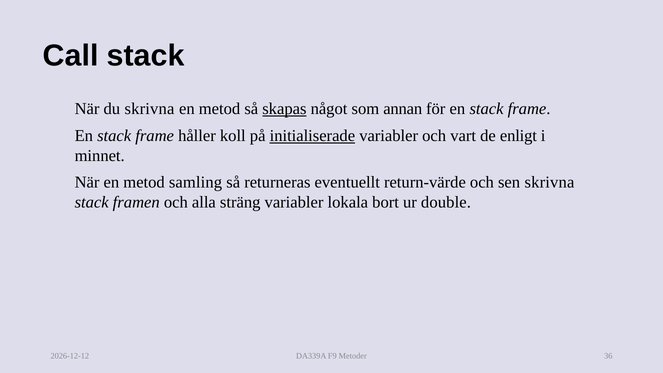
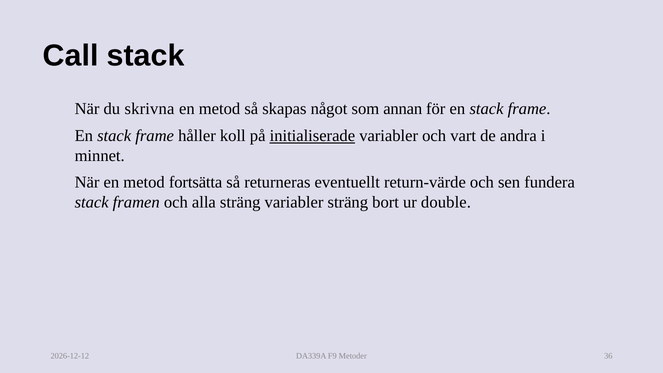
skapas underline: present -> none (284, 109)
enligt: enligt -> andra (518, 136)
samling: samling -> fortsätta (196, 182)
sen skrivna: skrivna -> fundera (550, 182)
variabler lokala: lokala -> sträng (348, 202)
